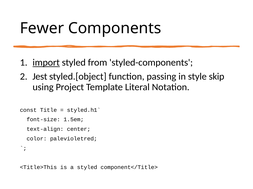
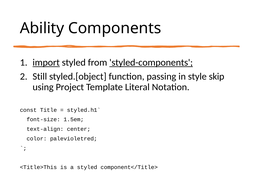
Fewer: Fewer -> Ability (42, 28)
styled-components underline: none -> present (151, 63)
Jest: Jest -> Still (40, 77)
